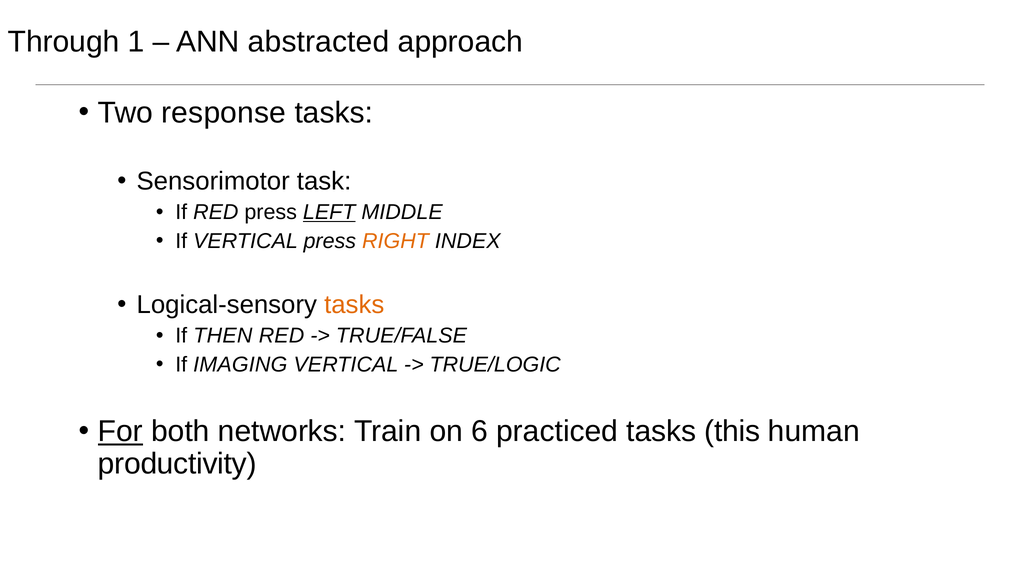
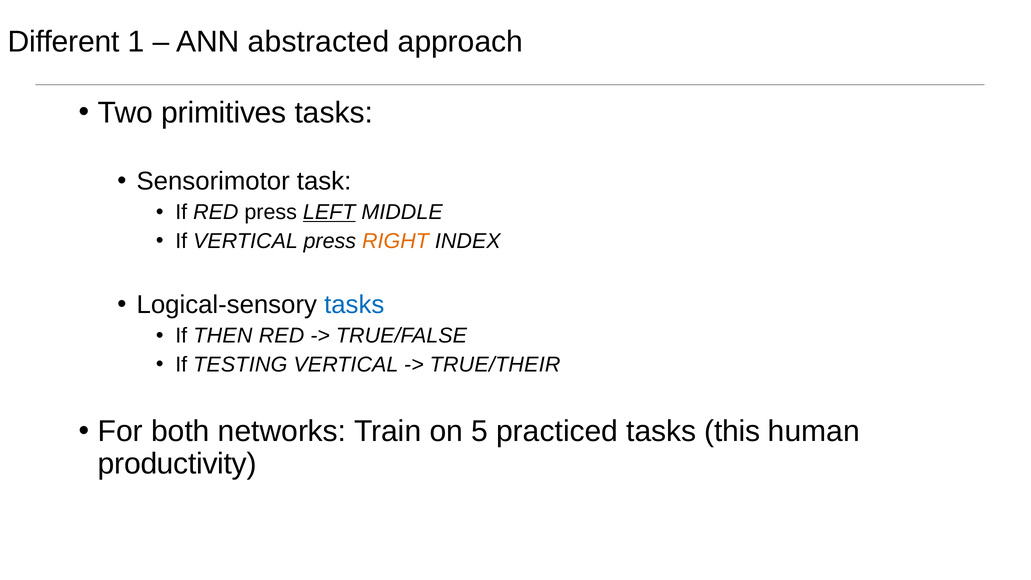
Through: Through -> Different (64, 42)
response: response -> primitives (224, 113)
tasks colour: orange -> blue (354, 305)
IMAGING: IMAGING -> TESTING (240, 364)
TRUE/LOGIC: TRUE/LOGIC -> TRUE/THEIR (495, 364)
For underline: present -> none (120, 431)
6: 6 -> 5 (480, 431)
